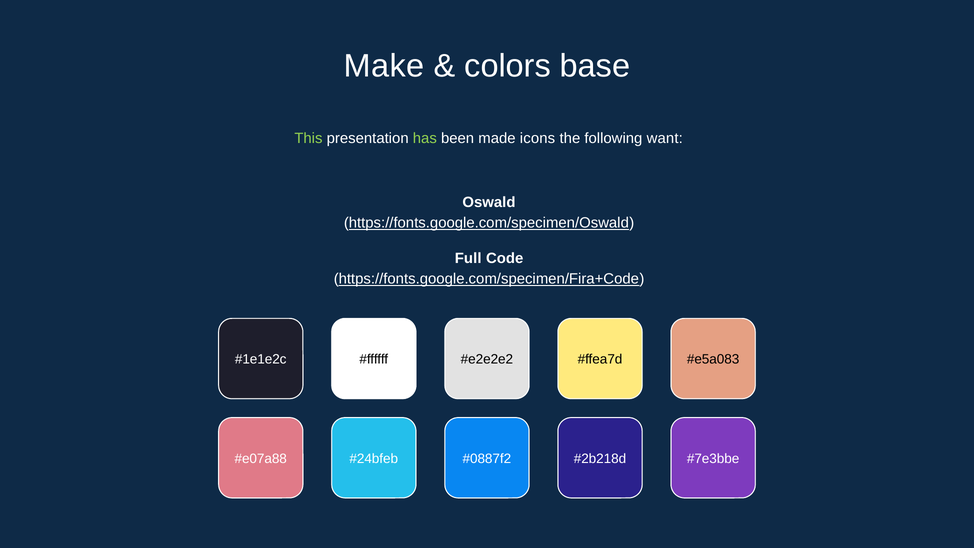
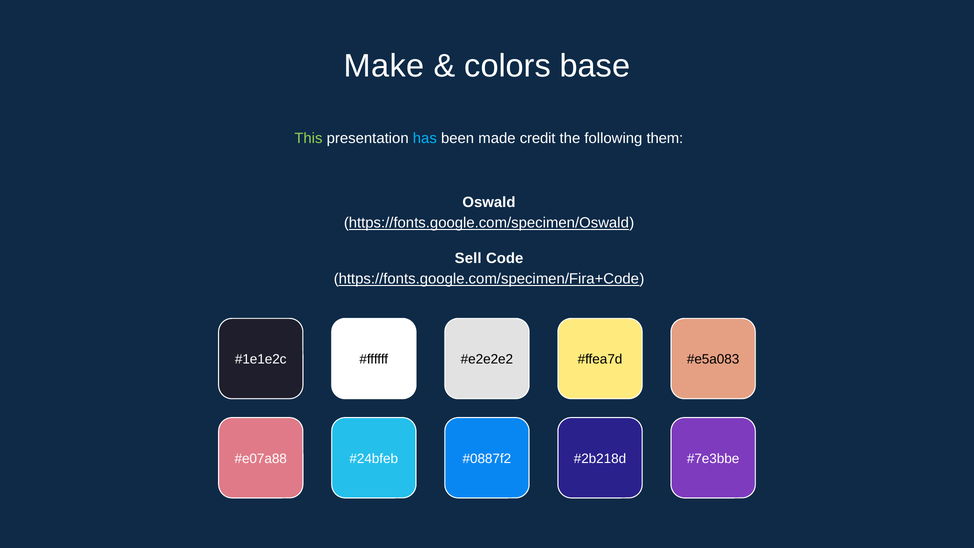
has colour: light green -> light blue (425, 138)
icons: icons -> credit (538, 138)
want: want -> them (665, 138)
Full: Full -> Sell (468, 258)
